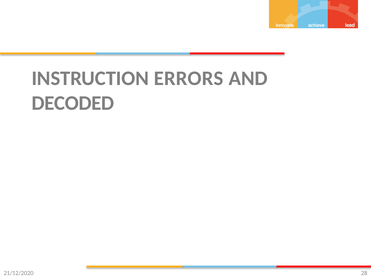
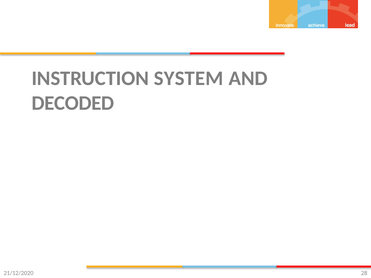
ERRORS: ERRORS -> SYSTEM (189, 78)
